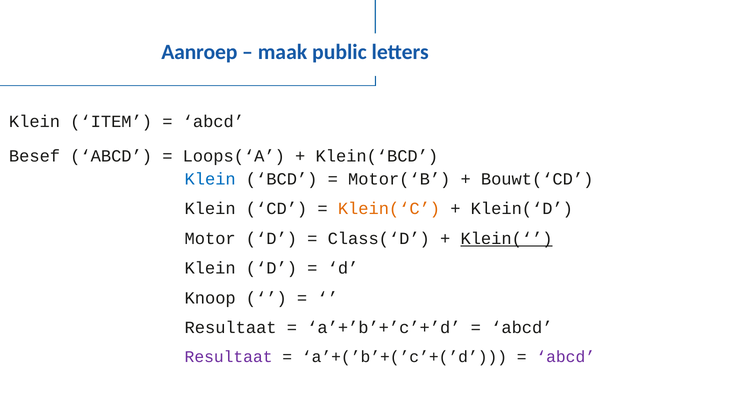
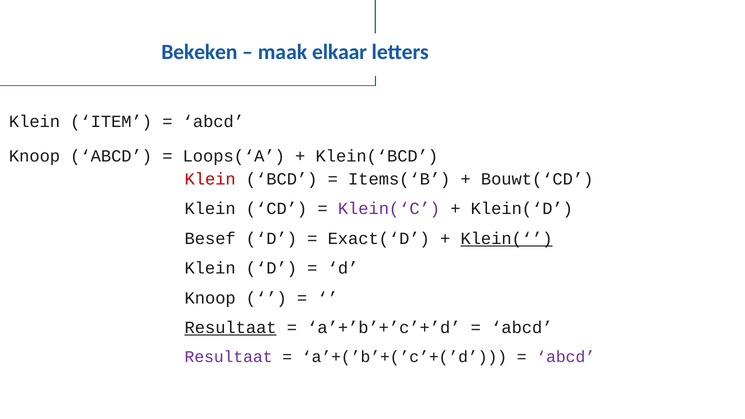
Aanroep: Aanroep -> Bekeken (199, 52)
public: public -> elkaar (340, 52)
Besef: Besef -> Knoop (35, 156)
Klein colour: blue -> red (210, 179)
Motor(‘B: Motor(‘B -> Items(‘B (399, 179)
Klein(‘C colour: orange -> purple (389, 209)
Motor: Motor -> Besef (210, 239)
Class(‘D: Class(‘D -> Exact(‘D (379, 239)
Resultaat underline: none -> present (231, 328)
